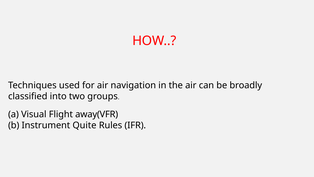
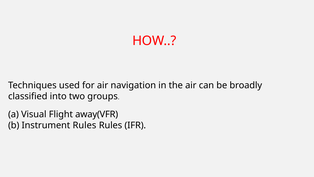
Instrument Quite: Quite -> Rules (84, 125)
